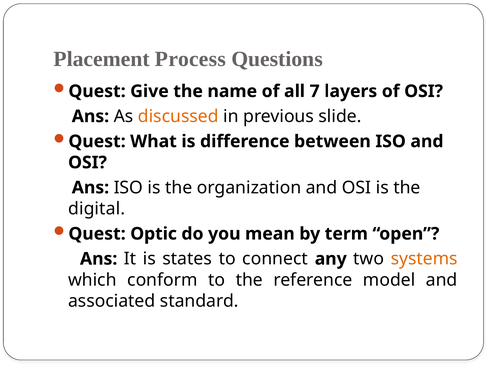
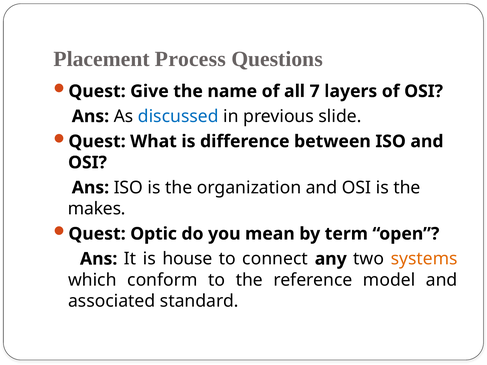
discussed colour: orange -> blue (178, 116)
digital: digital -> makes (97, 209)
states: states -> house (187, 259)
